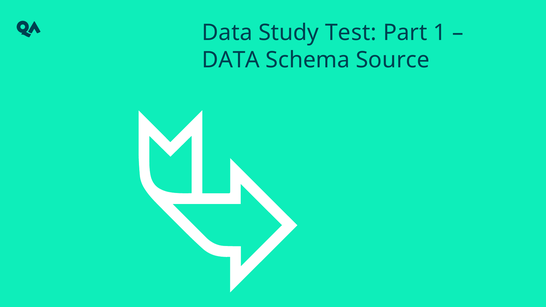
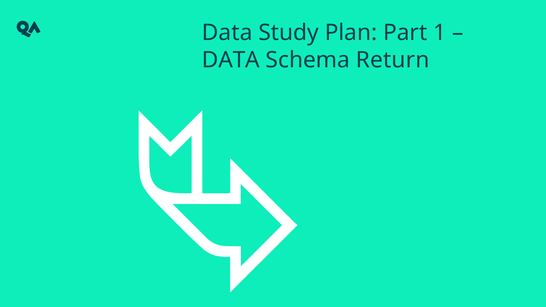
Test: Test -> Plan (351, 33)
Source: Source -> Return (393, 60)
